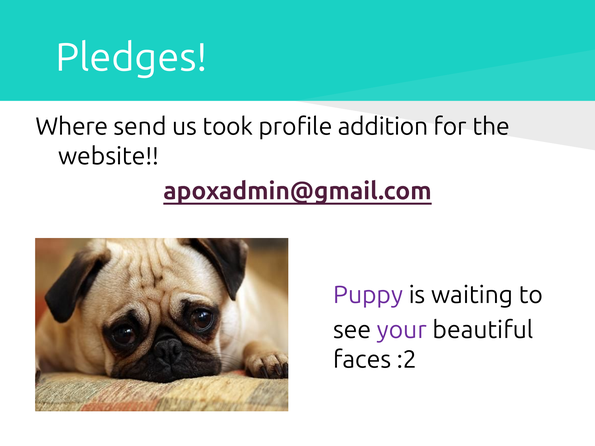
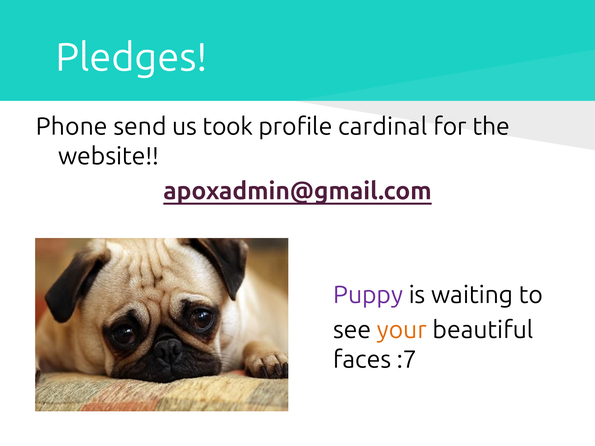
Where: Where -> Phone (72, 127)
addition: addition -> cardinal (383, 127)
your colour: purple -> orange (402, 330)
:2: :2 -> :7 (407, 360)
